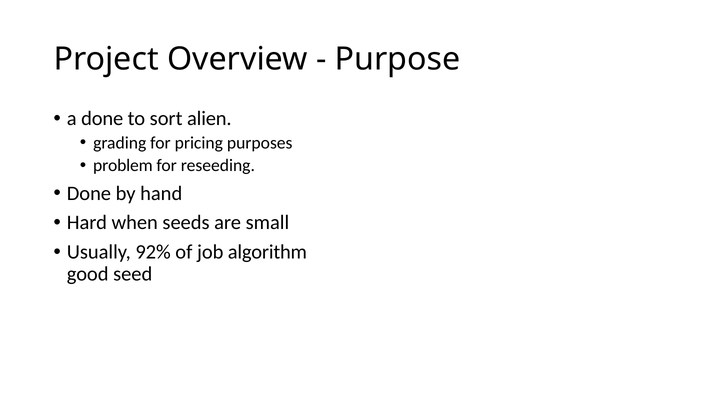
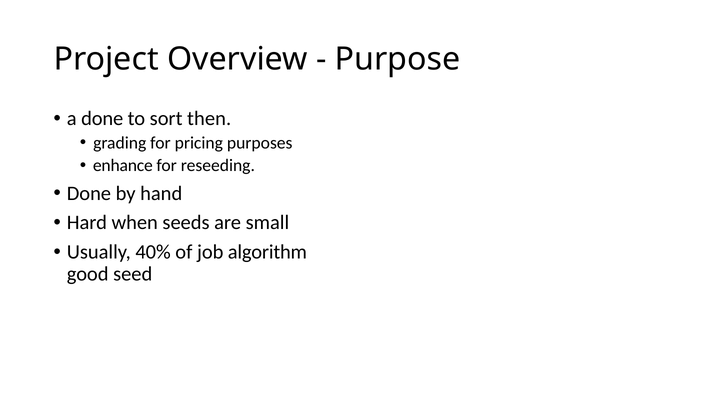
alien: alien -> then (209, 119)
problem: problem -> enhance (123, 166)
92%: 92% -> 40% (153, 252)
